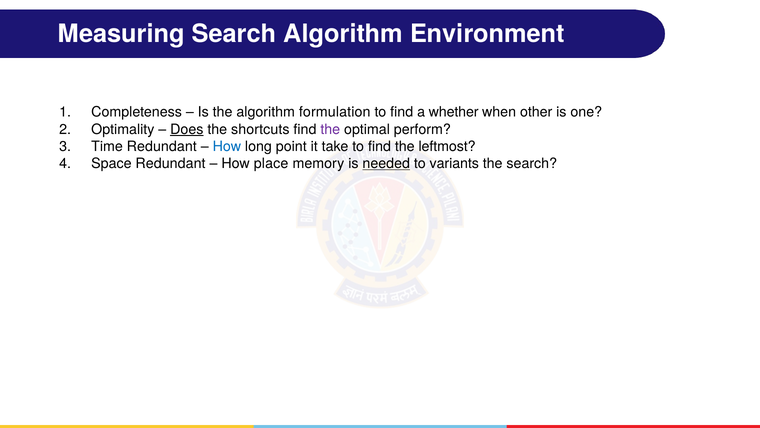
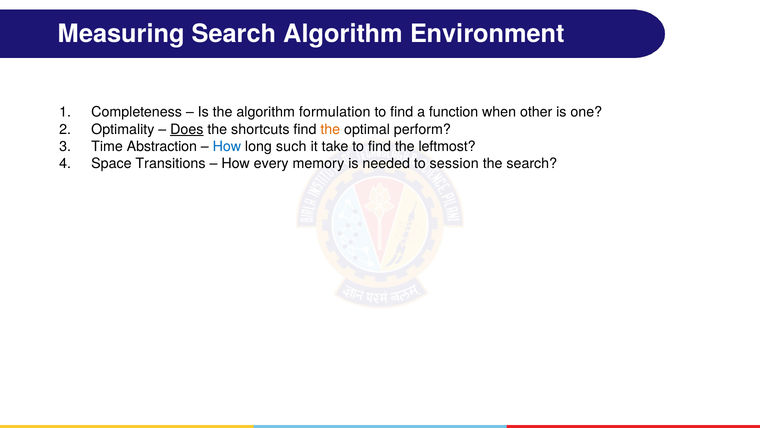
whether: whether -> function (454, 112)
the colour: purple -> orange (330, 129)
Time Redundant: Redundant -> Abstraction (162, 146)
point: point -> such (291, 146)
Space Redundant: Redundant -> Transitions (171, 163)
place: place -> every (271, 163)
needed underline: present -> none (386, 163)
variants: variants -> session (454, 163)
